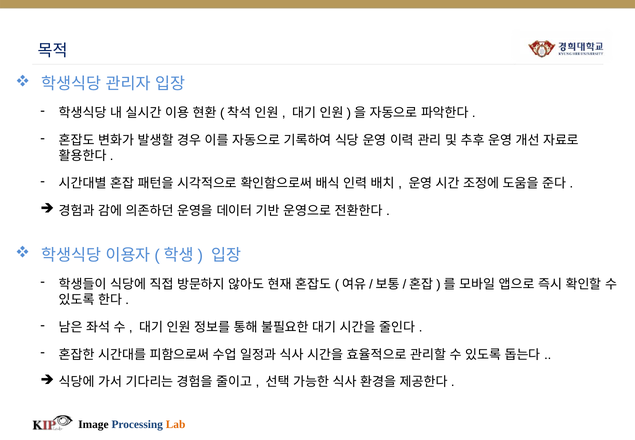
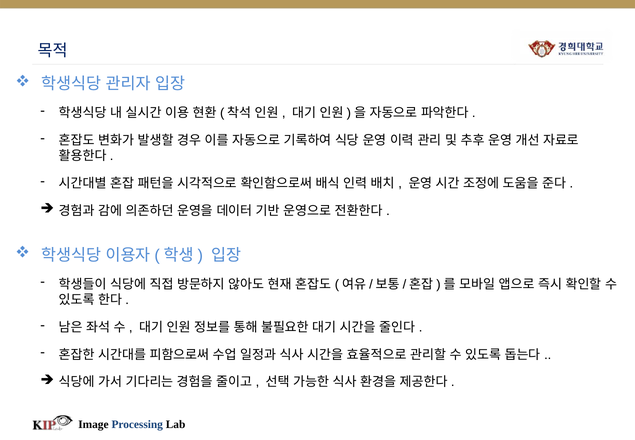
Lab colour: orange -> black (176, 424)
